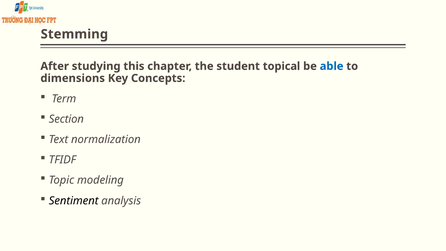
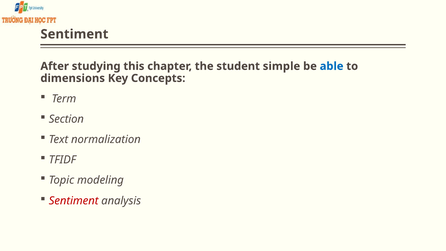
Stemming: Stemming -> Sentiment (74, 34)
topical: topical -> simple (281, 66)
Sentiment colour: black -> red (74, 201)
